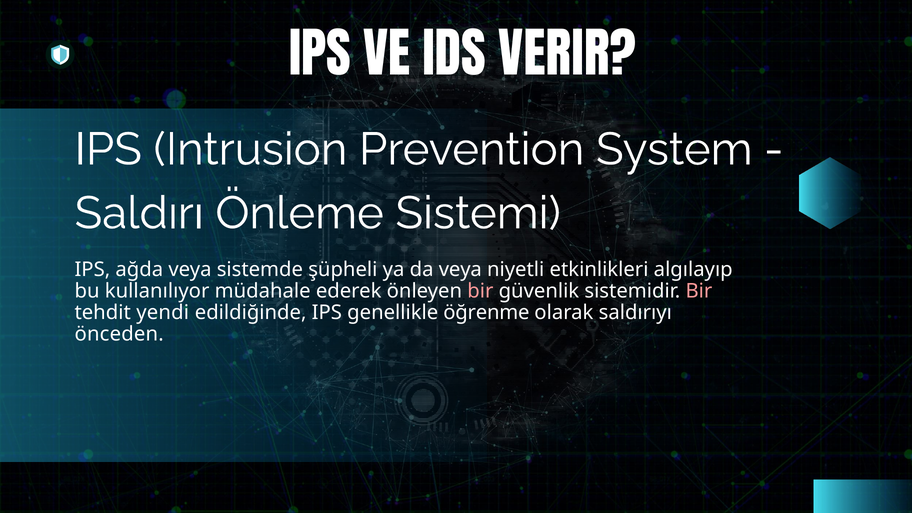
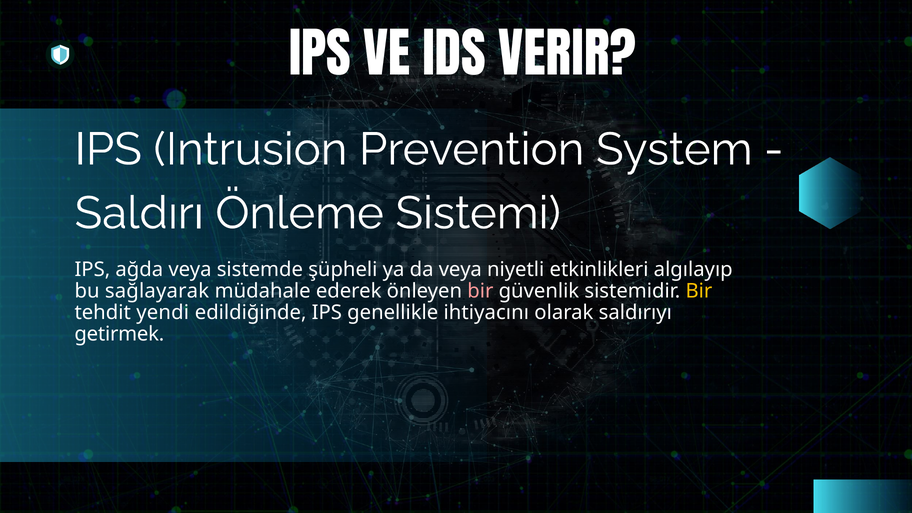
kullanılıyor: kullanılıyor -> sağlayarak (157, 291)
Bir colour: pink -> yellow (699, 291)
öğrenme: öğrenme -> ihtiyacını (486, 313)
önceden: önceden -> getirmek (119, 334)
